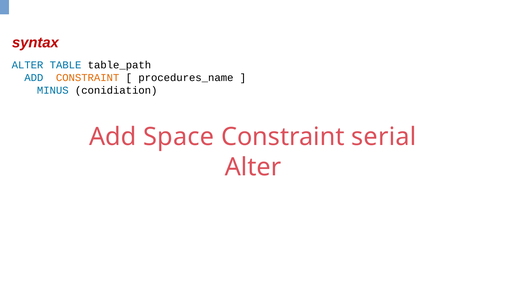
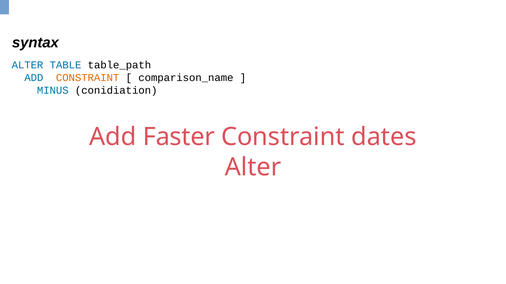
syntax colour: red -> black (35, 43)
procedures_name: procedures_name -> comparison_name (186, 78)
Space: Space -> Faster (179, 137)
serial: serial -> dates (384, 137)
